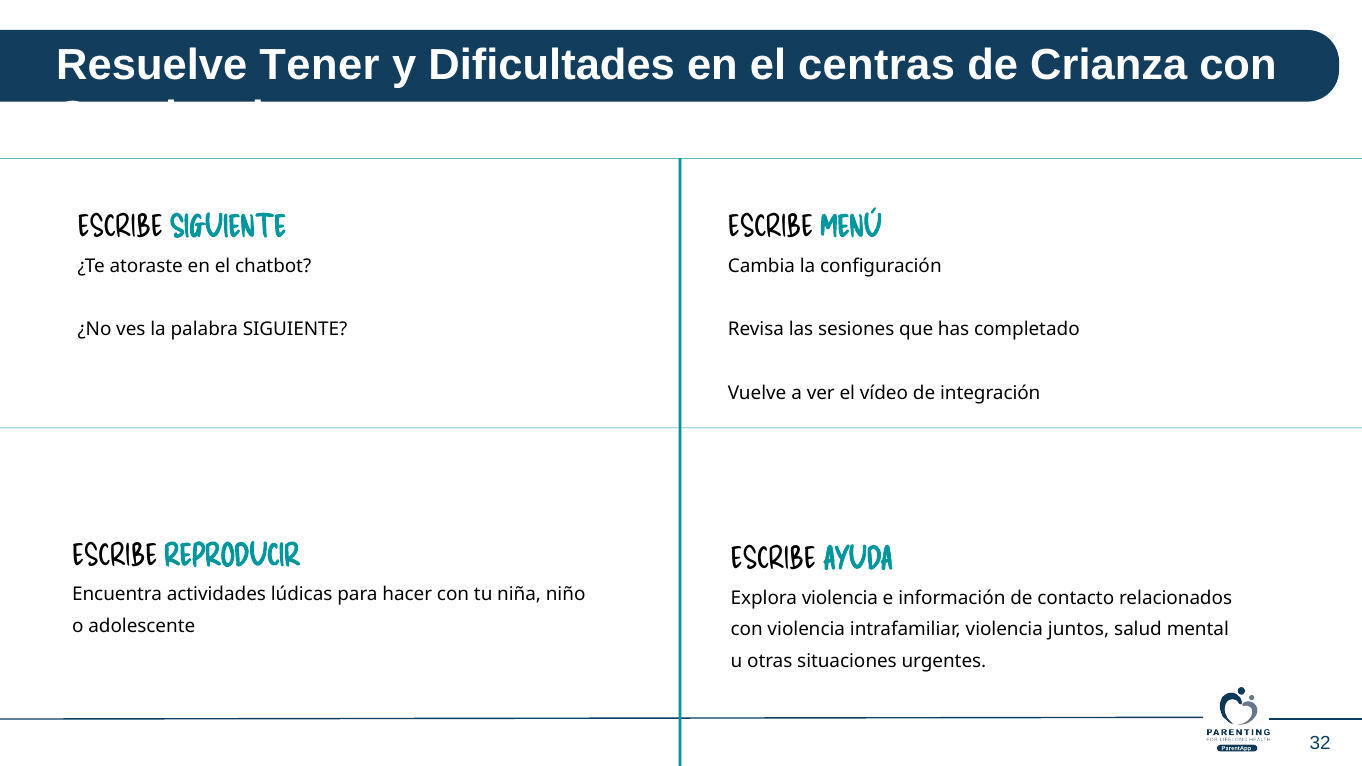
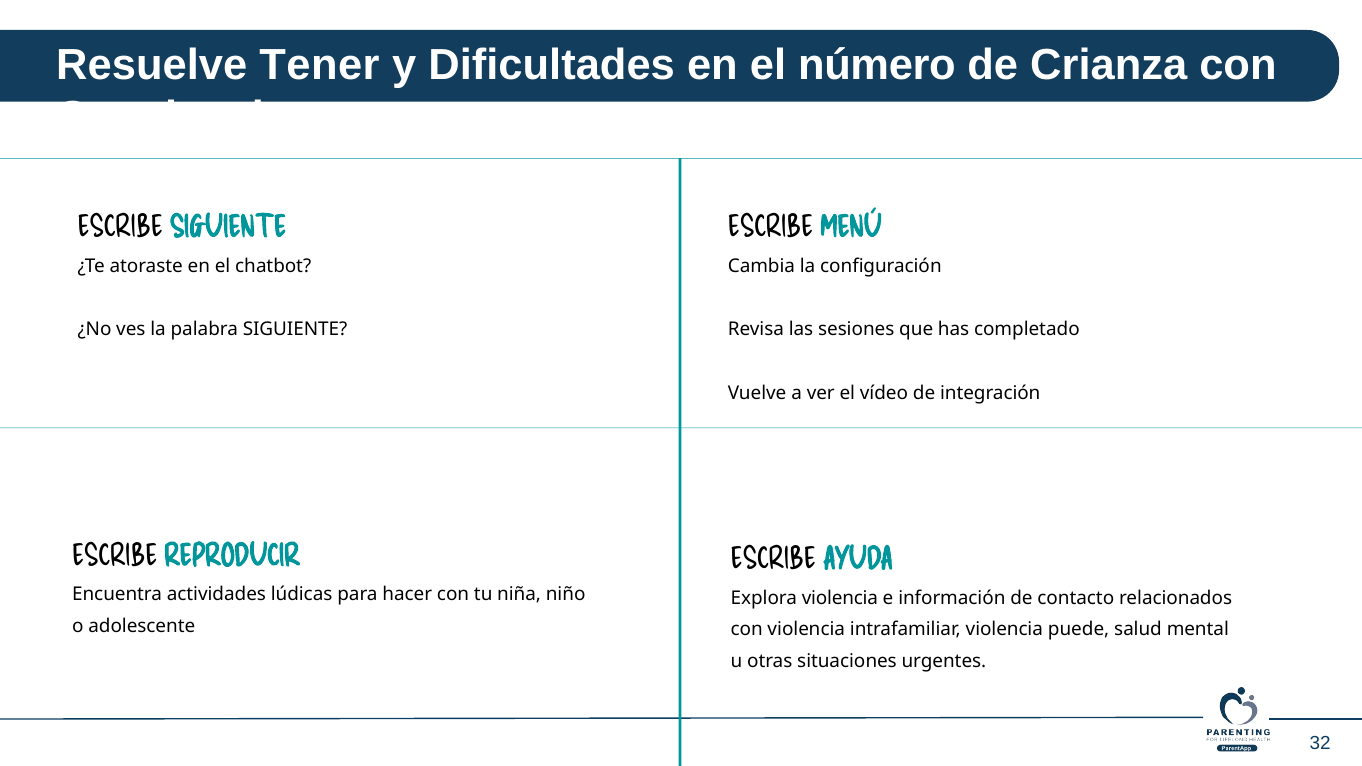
centras: centras -> número (877, 65)
juntos: juntos -> puede (1079, 630)
